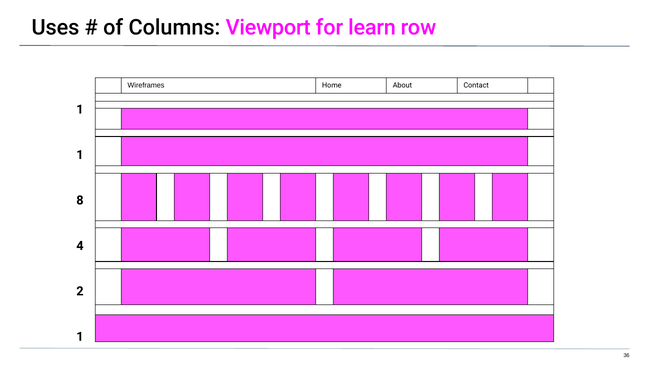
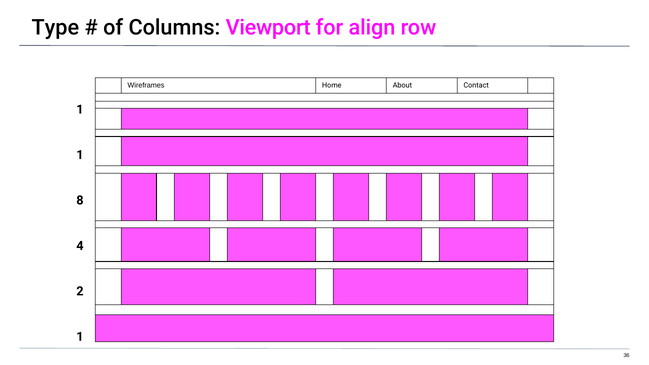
Uses: Uses -> Type (55, 27)
learn: learn -> align (372, 27)
